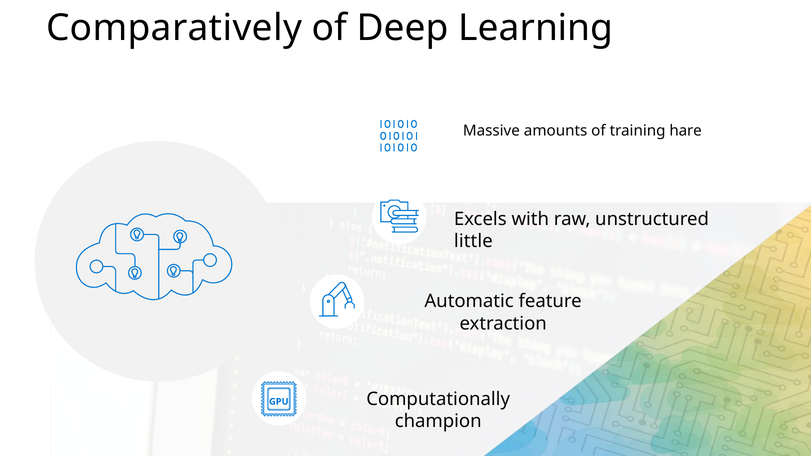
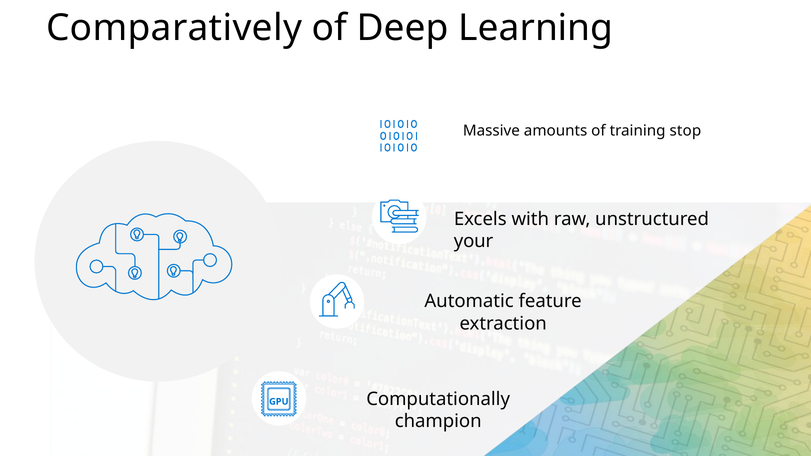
hare: hare -> stop (685, 131)
little: little -> your (474, 241)
